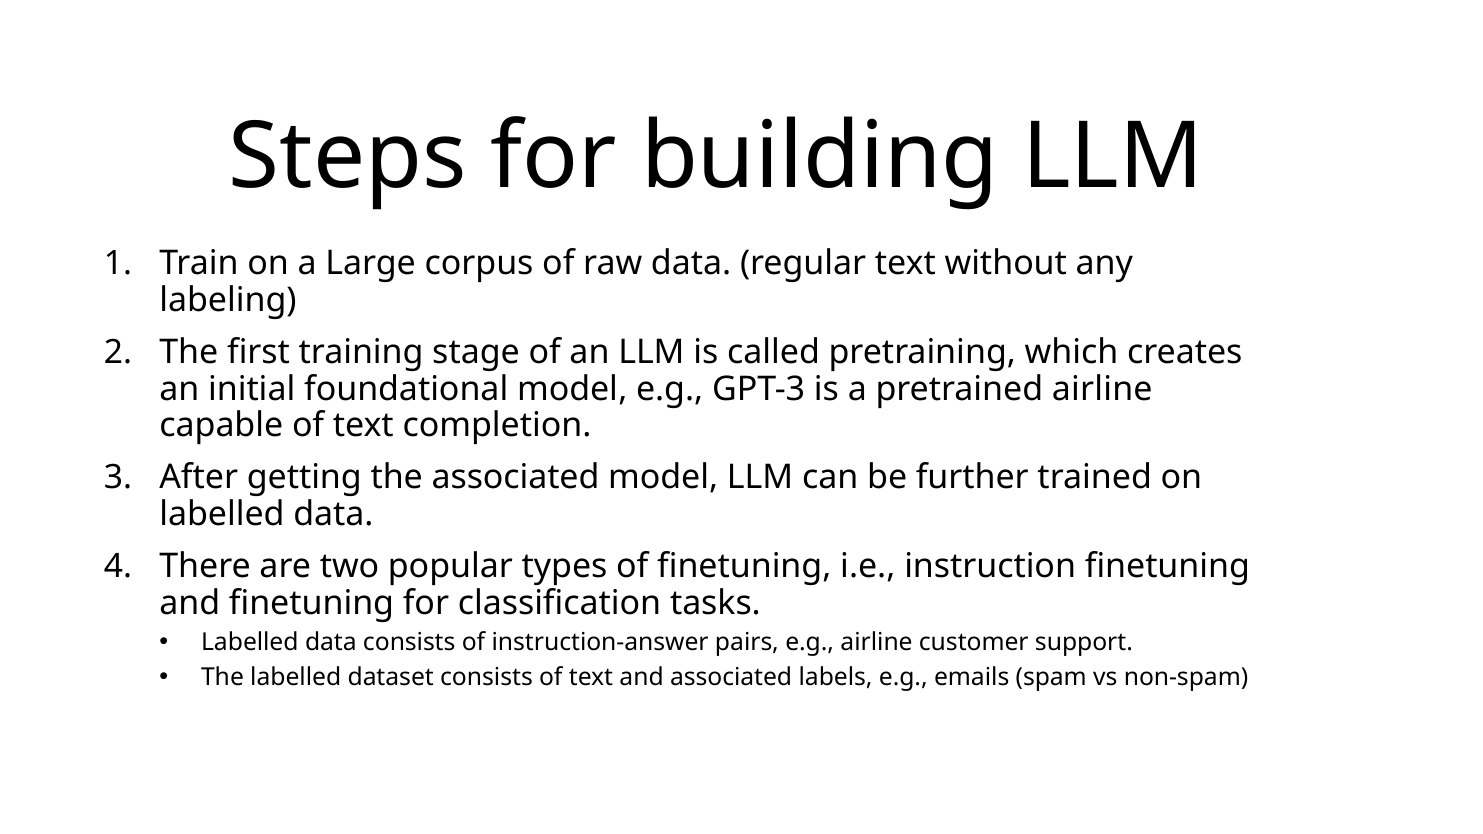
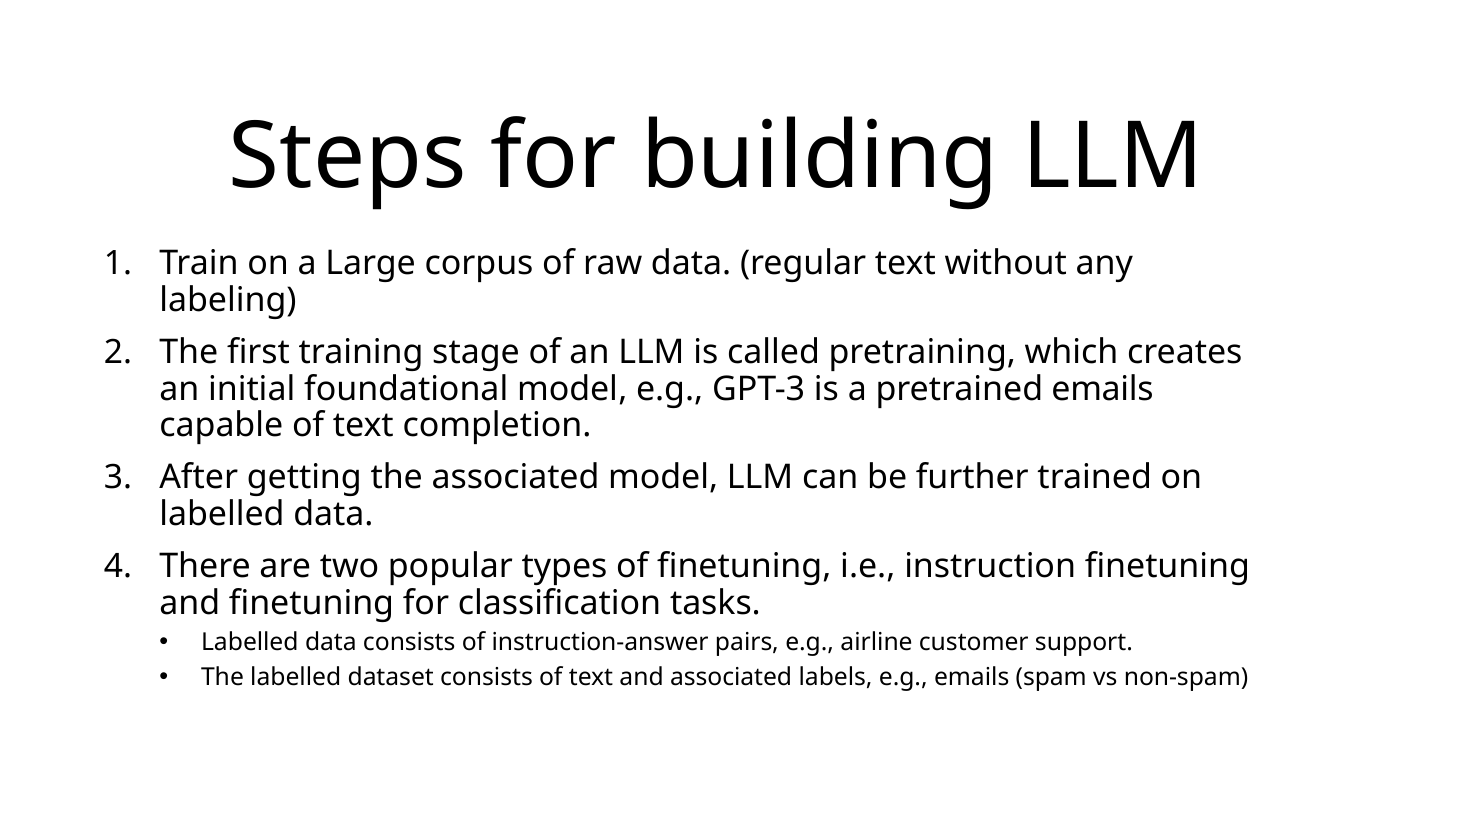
pretrained airline: airline -> emails (1103, 389)
